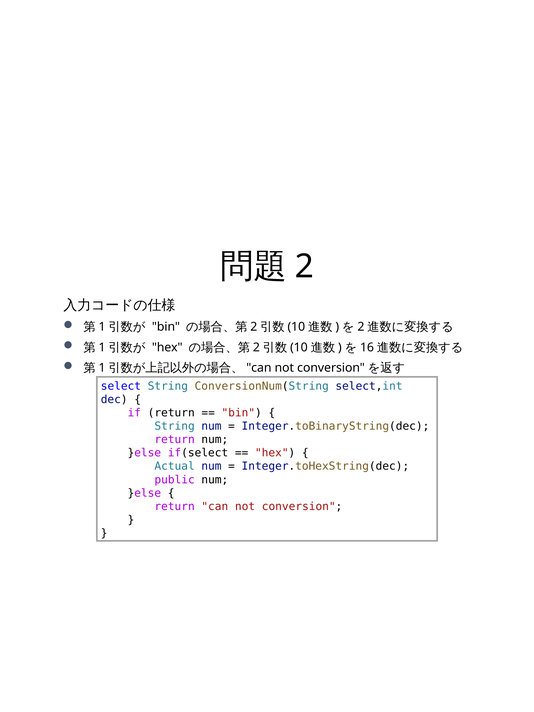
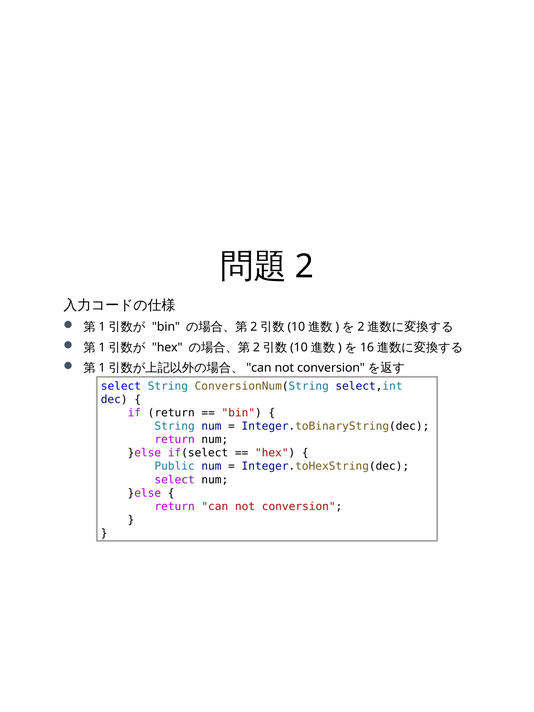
Actual: Actual -> Public (175, 466)
public: public -> select (175, 480)
